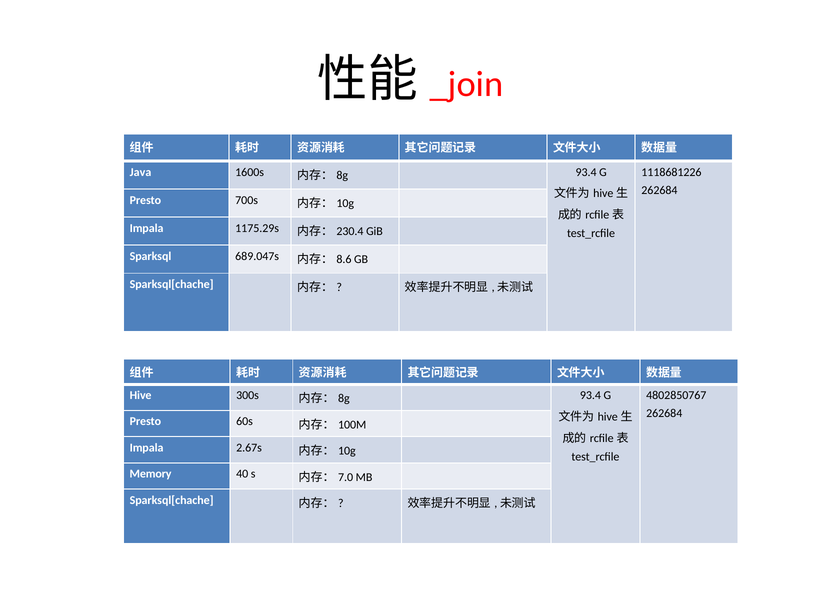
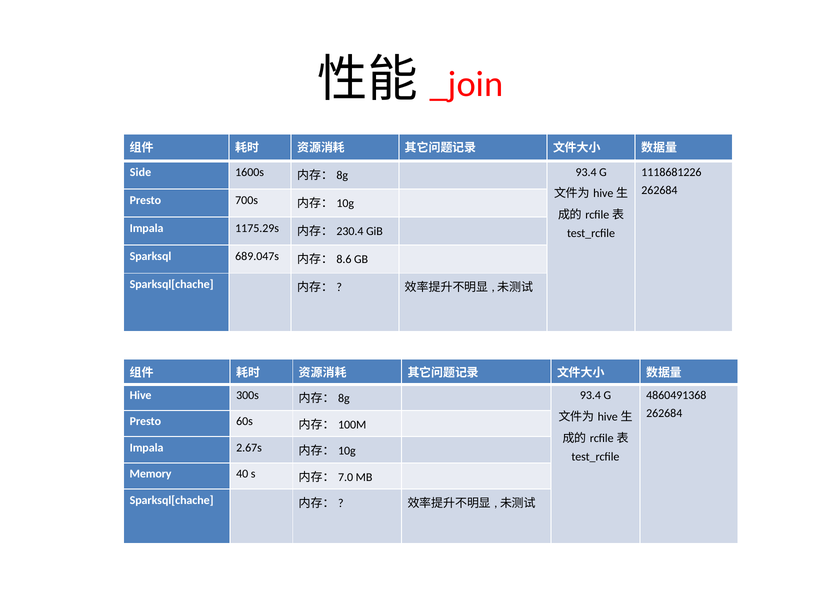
Java: Java -> Side (141, 172)
4802850767: 4802850767 -> 4860491368 (676, 395)
